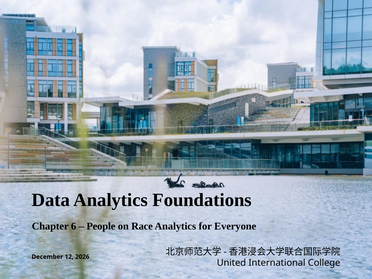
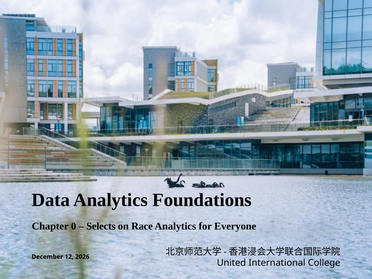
6: 6 -> 0 (74, 226)
People: People -> Selects (101, 226)
